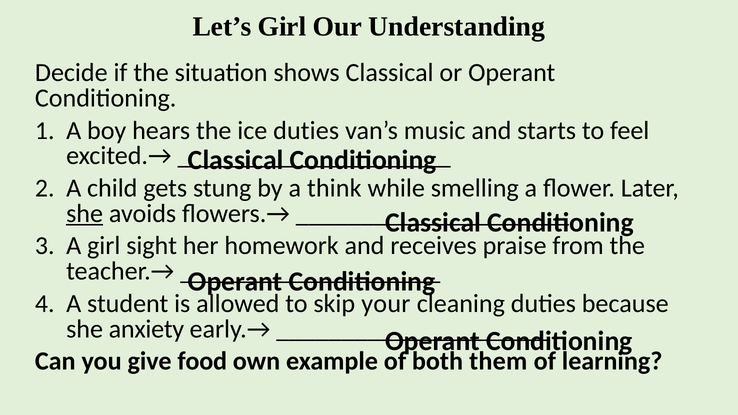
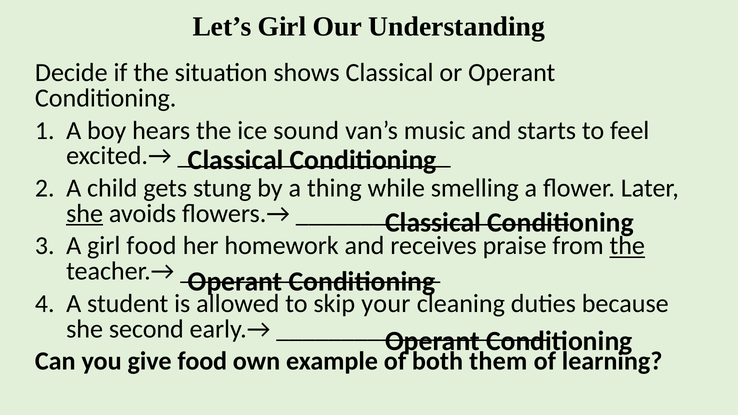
ice duties: duties -> sound (306, 130)
think: think -> thing (334, 188)
girl sight: sight -> food (151, 246)
the underline: none -> present (627, 246)
anxiety: anxiety -> second (146, 329)
